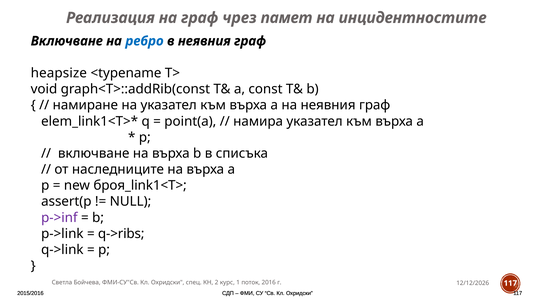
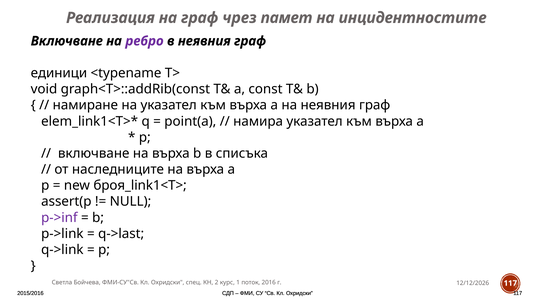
ребро colour: blue -> purple (144, 41)
heapsize: heapsize -> единици (59, 73)
q->ribs: q->ribs -> q->last (121, 234)
